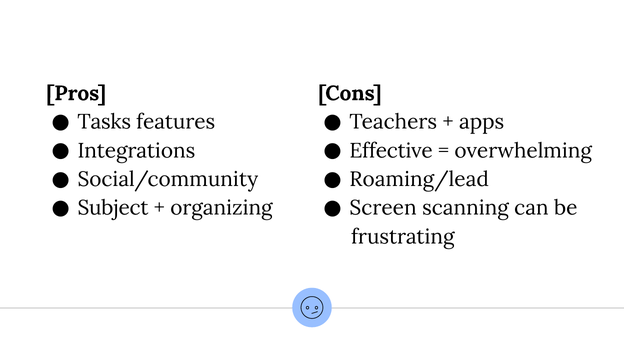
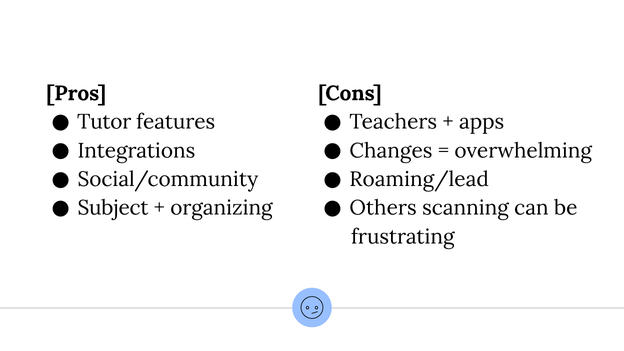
Tasks: Tasks -> Tutor (104, 122)
Effective: Effective -> Changes (391, 151)
Screen: Screen -> Others (383, 208)
